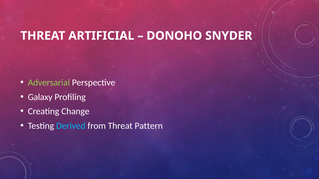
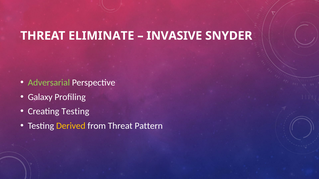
ARTIFICIAL: ARTIFICIAL -> ELIMINATE (101, 36)
DONOHO: DONOHO -> INVASIVE (174, 36)
Creating Change: Change -> Testing (75, 112)
Derived colour: light blue -> yellow (71, 126)
